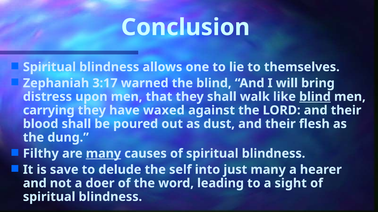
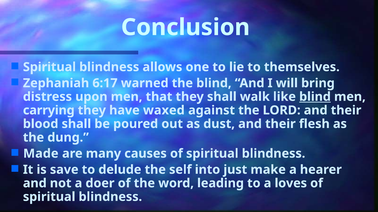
3:17: 3:17 -> 6:17 (105, 83)
Filthy: Filthy -> Made (41, 154)
many underline: present -> none (103, 154)
just many: many -> make (268, 170)
sight: sight -> loves (291, 184)
